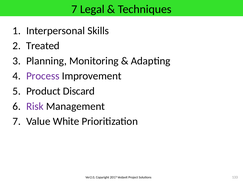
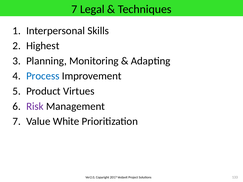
Treated: Treated -> Highest (43, 46)
Process colour: purple -> blue (43, 76)
Discard: Discard -> Virtues (79, 91)
